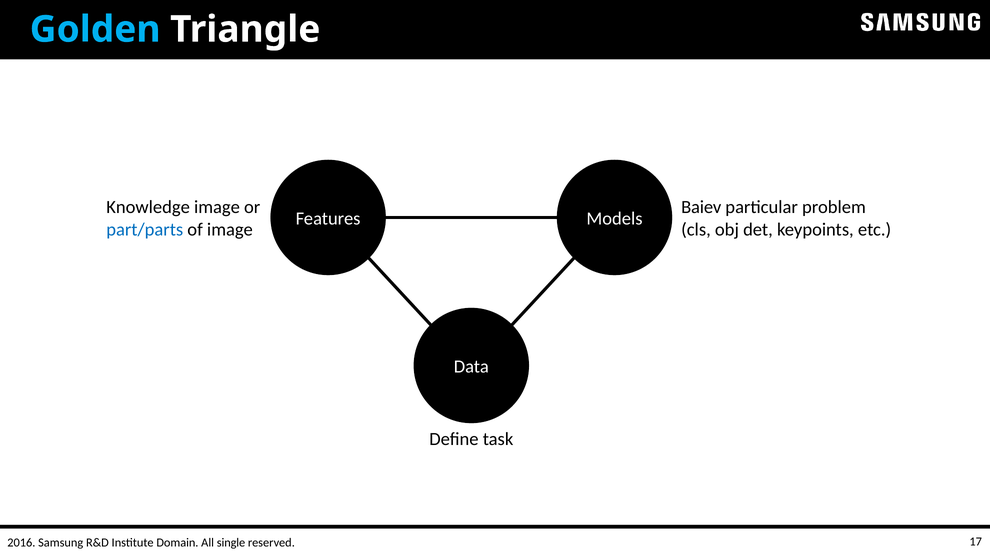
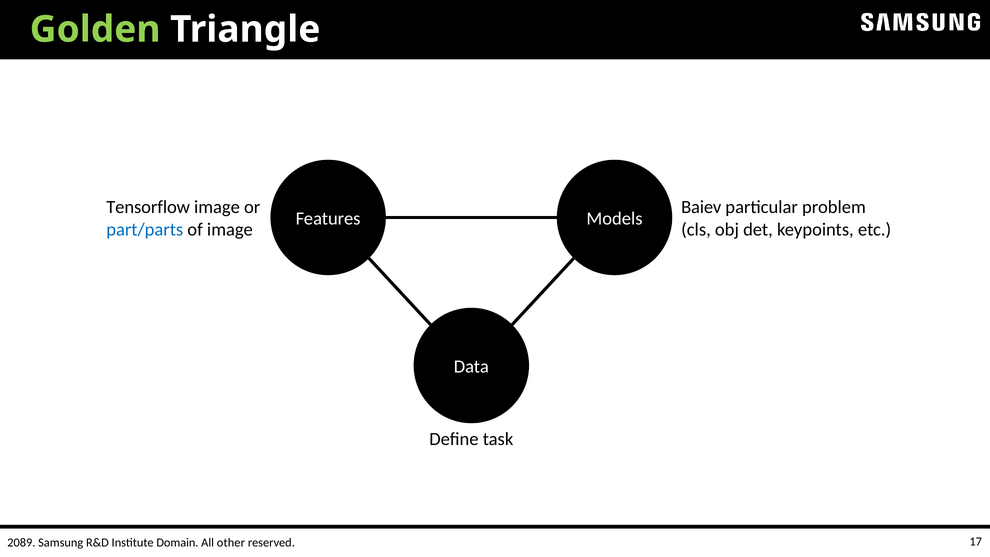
Golden colour: light blue -> light green (95, 29)
Knowledge: Knowledge -> Tensorflow (148, 207)
2016: 2016 -> 2089 (21, 543)
single: single -> other (231, 543)
